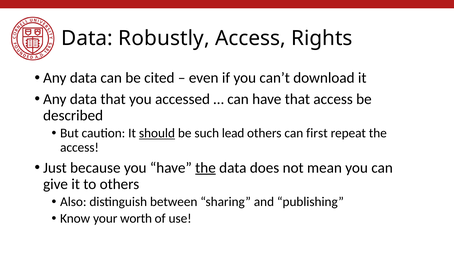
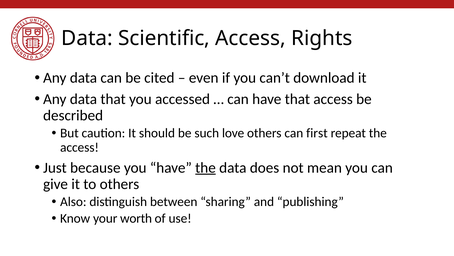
Robustly: Robustly -> Scientific (164, 38)
should underline: present -> none (157, 133)
lead: lead -> love (233, 133)
